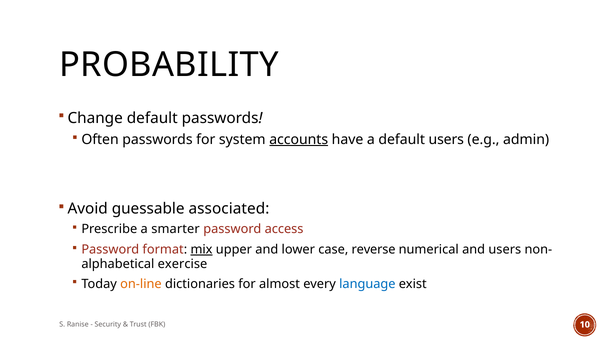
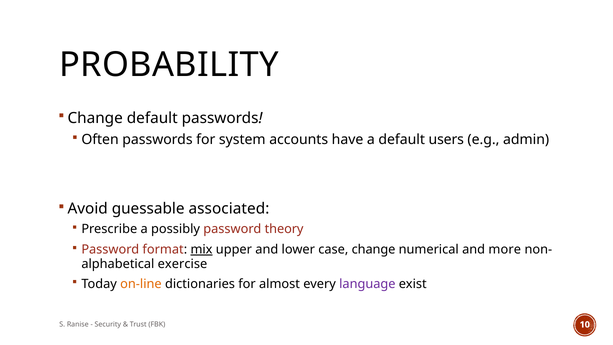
accounts underline: present -> none (299, 140)
smarter: smarter -> possibly (176, 229)
access: access -> theory (284, 229)
case reverse: reverse -> change (374, 249)
and users: users -> more (505, 249)
language colour: blue -> purple (367, 284)
